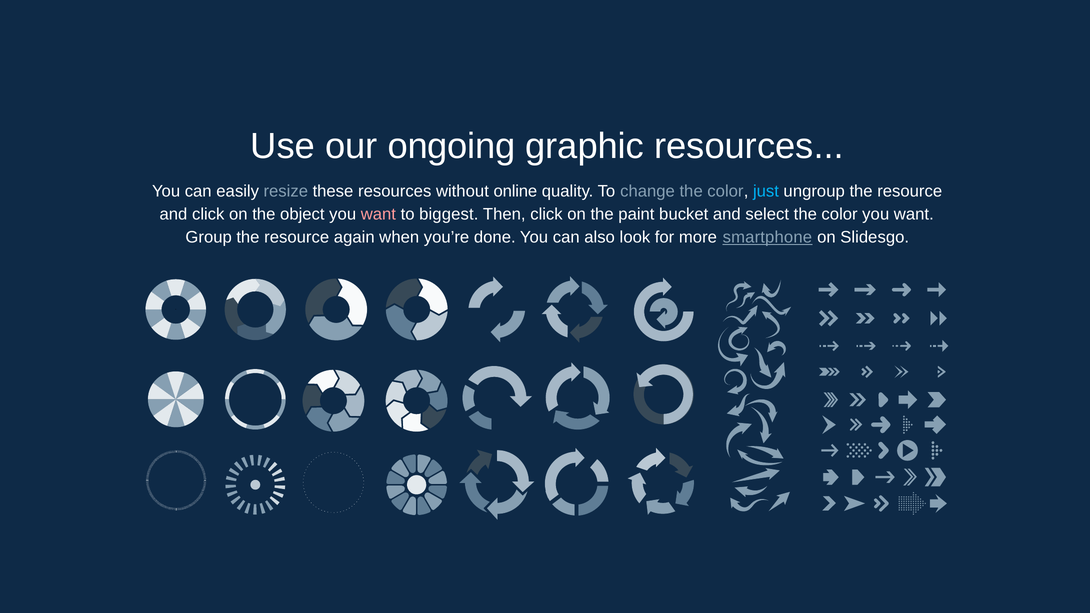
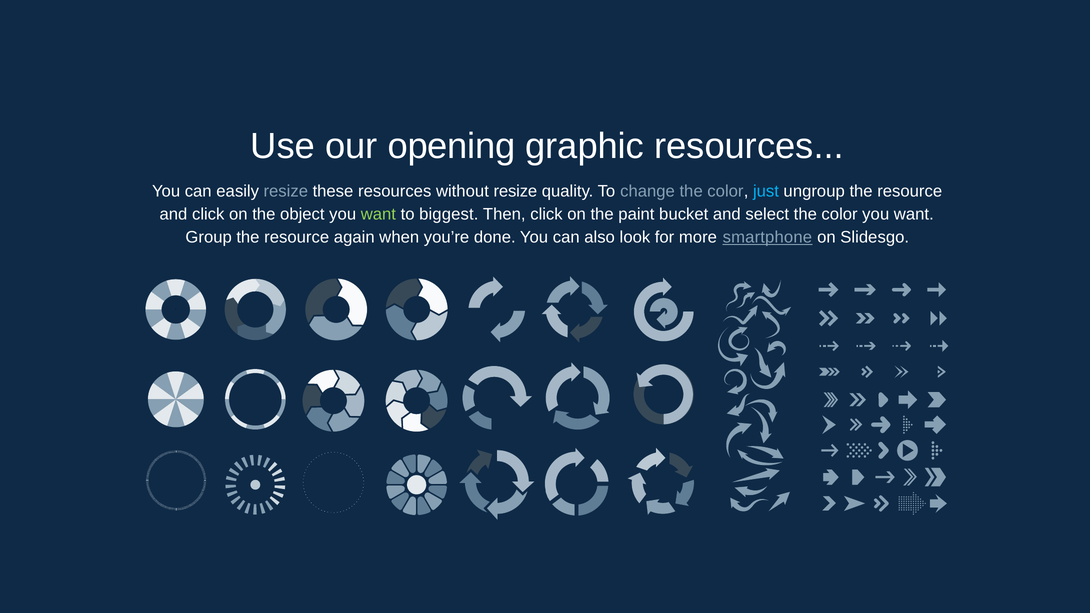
ongoing: ongoing -> opening (451, 147)
without online: online -> resize (515, 191)
want colour: pink -> light green (378, 214)
